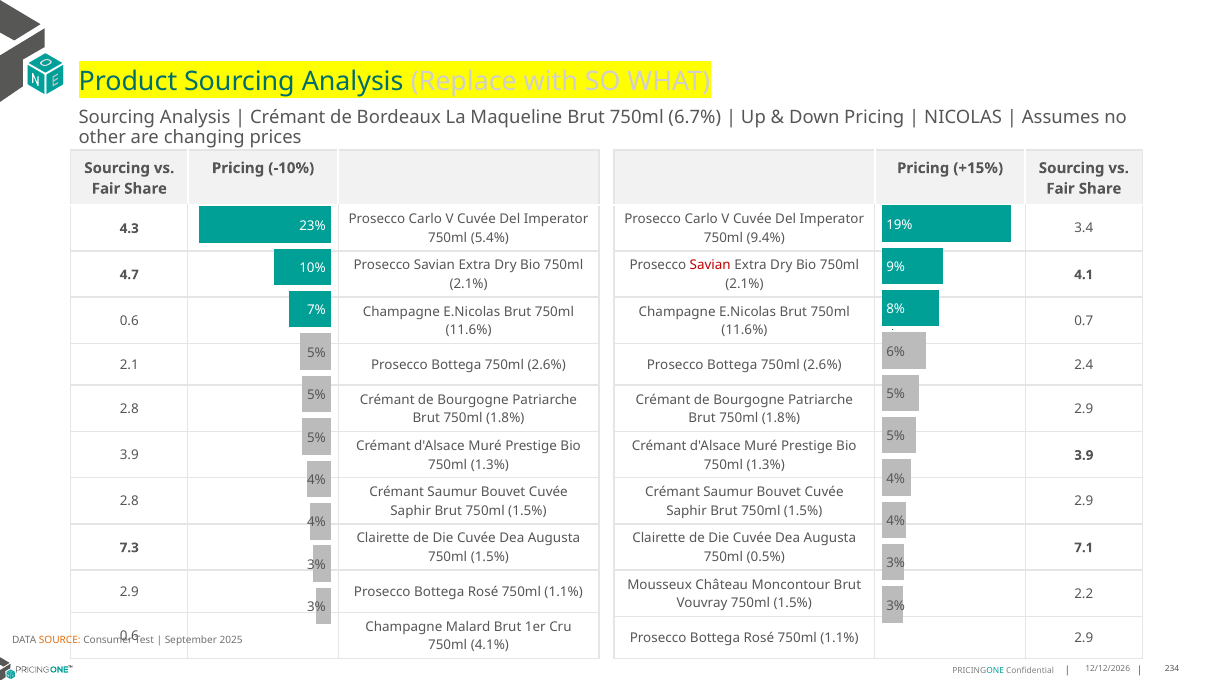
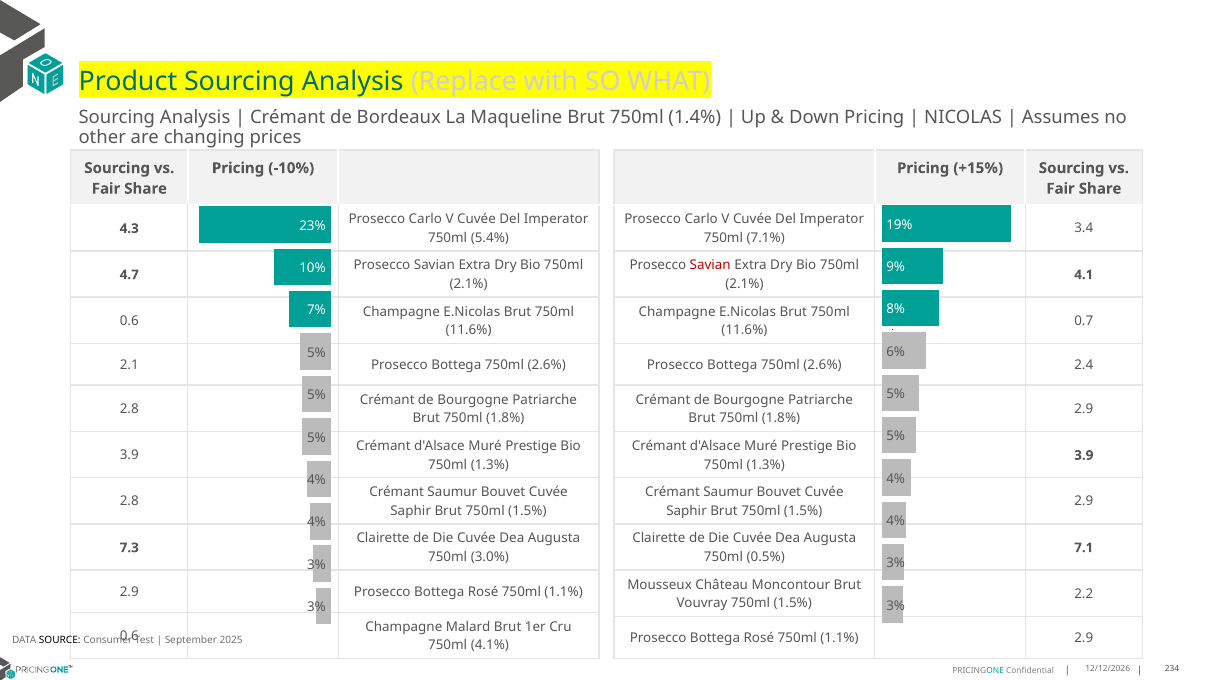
6.7%: 6.7% -> 1.4% (695, 117)
9.4%: 9.4% -> 7.1% (766, 238)
1.5%: 1.5% -> 3.0% (490, 557)
SOURCE colour: orange -> black (60, 641)
